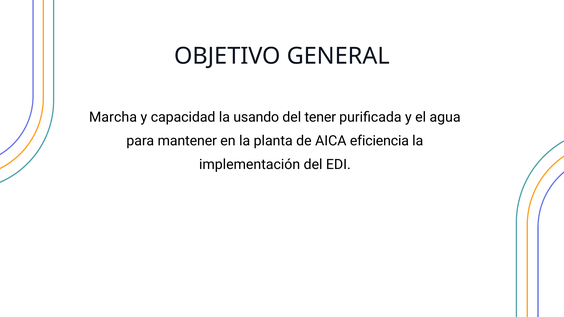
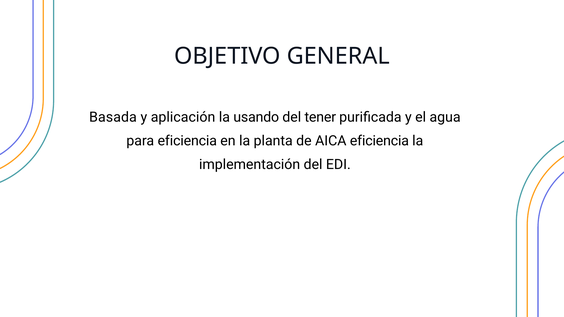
Marcha: Marcha -> Basada (113, 117)
capacidad: capacidad -> aplicación (183, 117)
para mantener: mantener -> eficiencia (187, 141)
